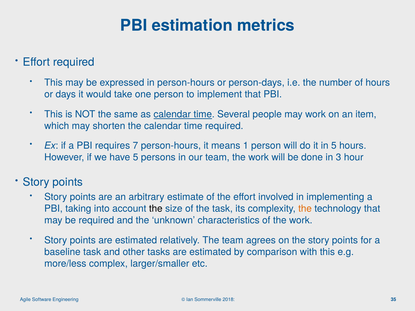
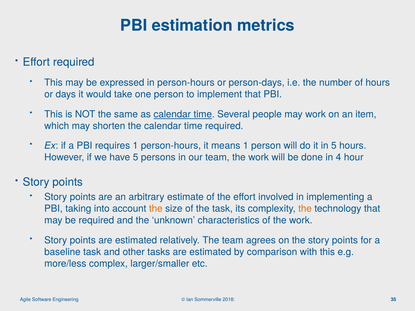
requires 7: 7 -> 1 (135, 146)
3: 3 -> 4 (339, 157)
the colour: black -> orange (156, 209)
